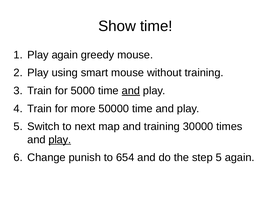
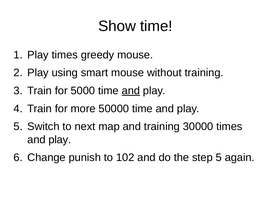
Play again: again -> times (65, 55)
play underline: present -> none (60, 140)
654: 654 -> 102 (125, 158)
